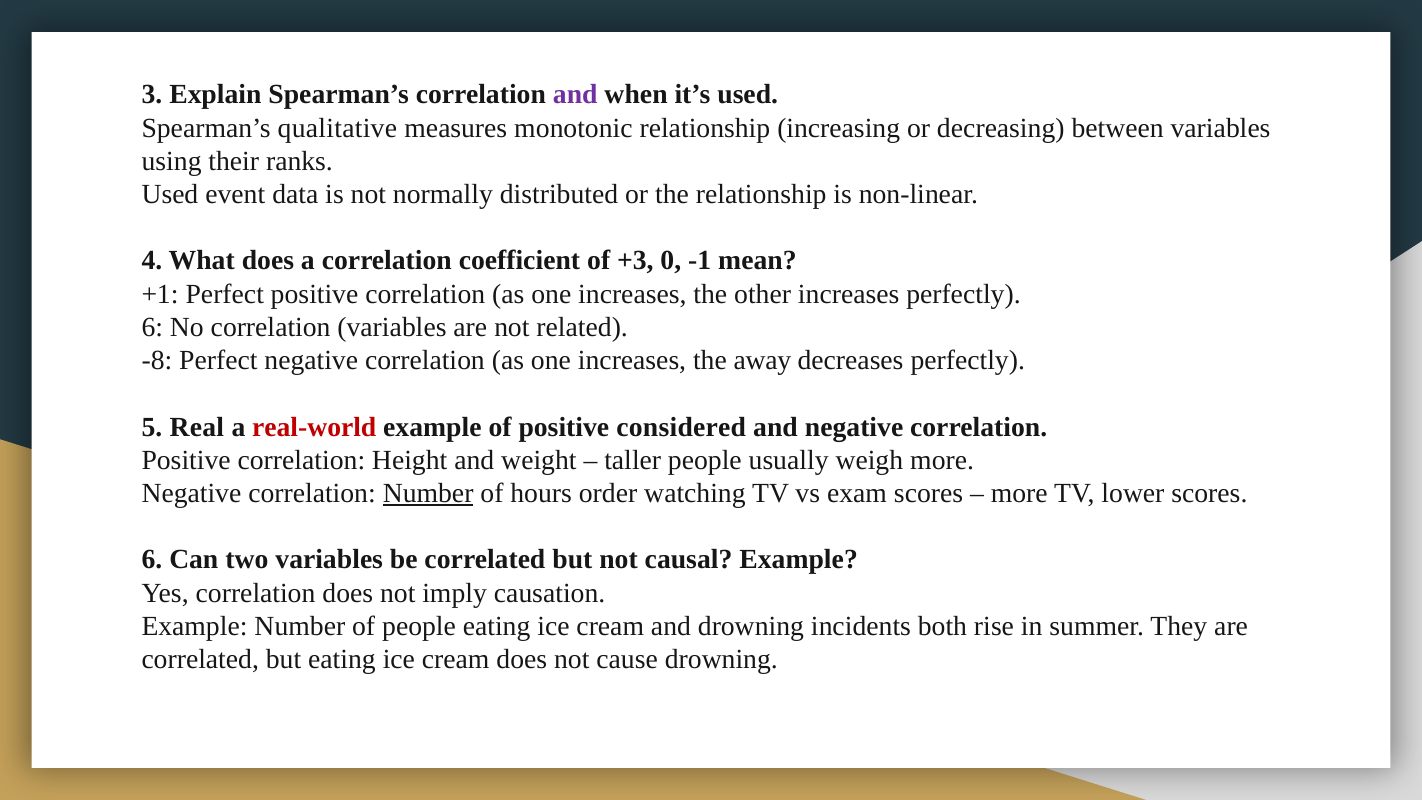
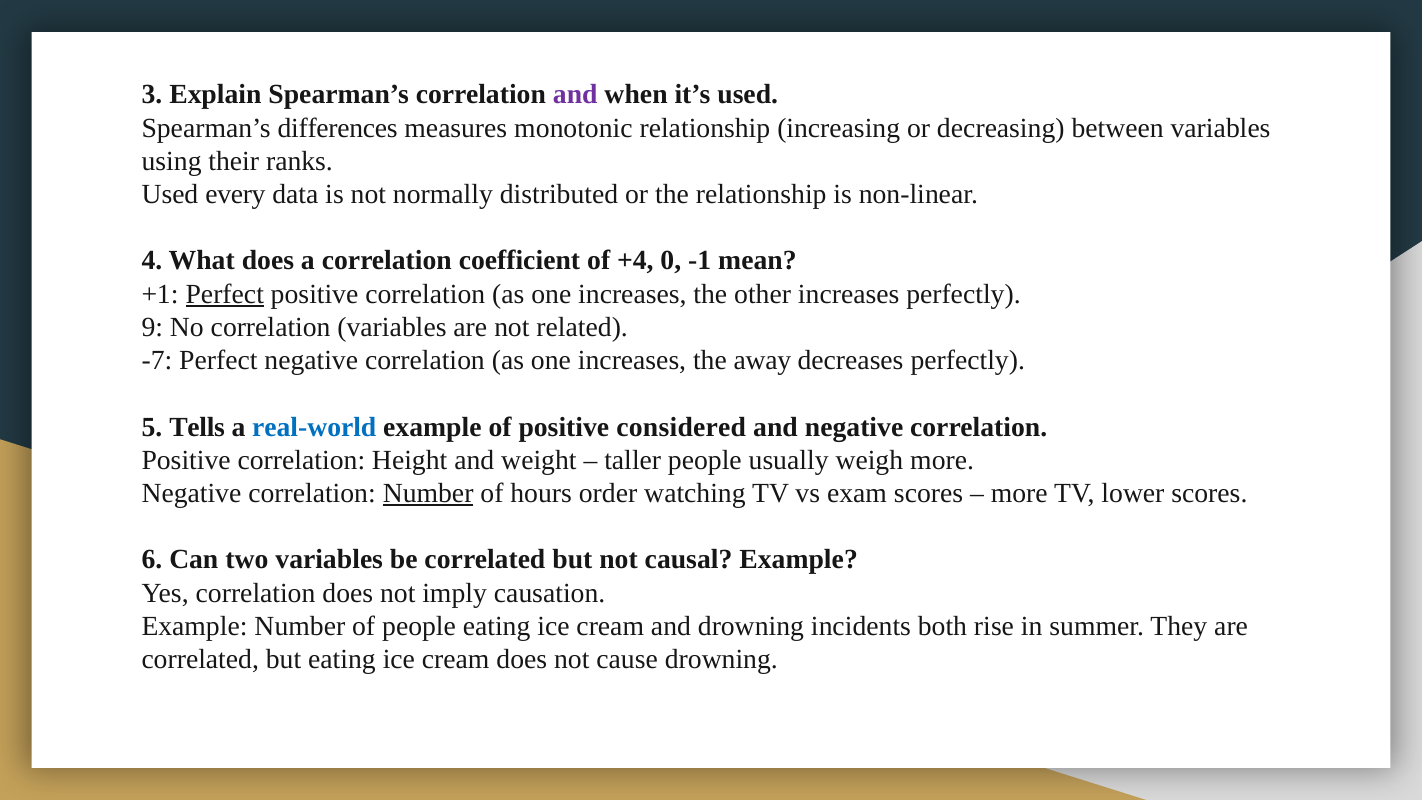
qualitative: qualitative -> differences (338, 128)
event: event -> every (235, 194)
+3: +3 -> +4 (635, 261)
Perfect underline: none -> present (225, 294)
6: 6 -> 9 (152, 327)
-8: -8 -> -7 (157, 360)
Real: Real -> Tells (197, 427)
real-world colour: red -> blue (314, 427)
